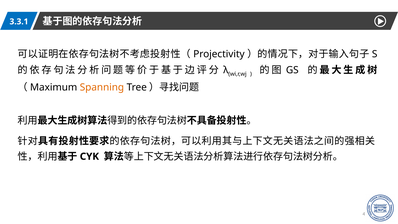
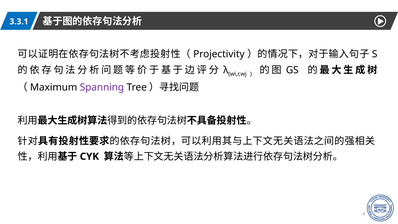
Spanning colour: orange -> purple (102, 87)
